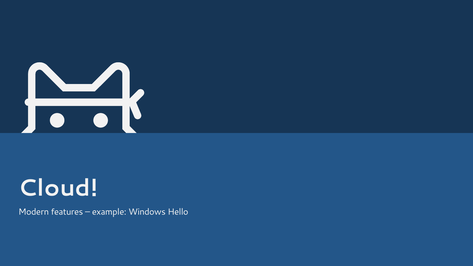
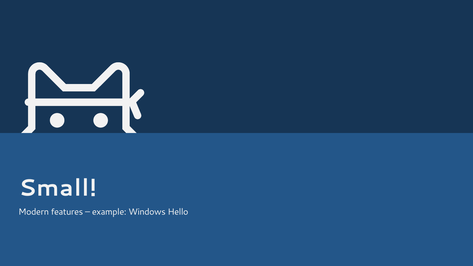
Cloud: Cloud -> Small (58, 188)
